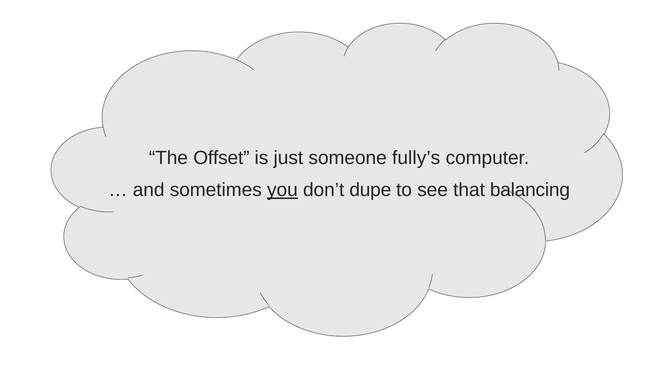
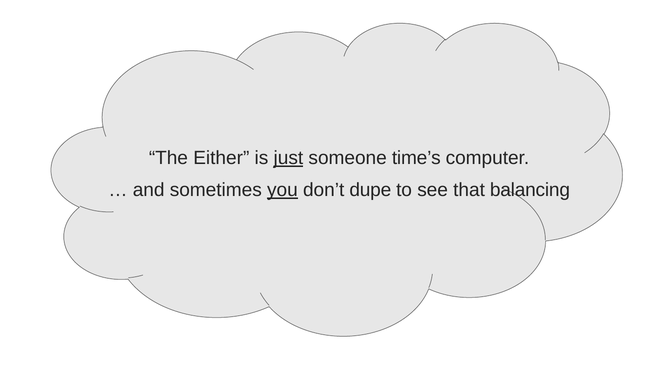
Offset: Offset -> Either (221, 158)
just underline: none -> present (288, 158)
fully’s: fully’s -> time’s (416, 158)
